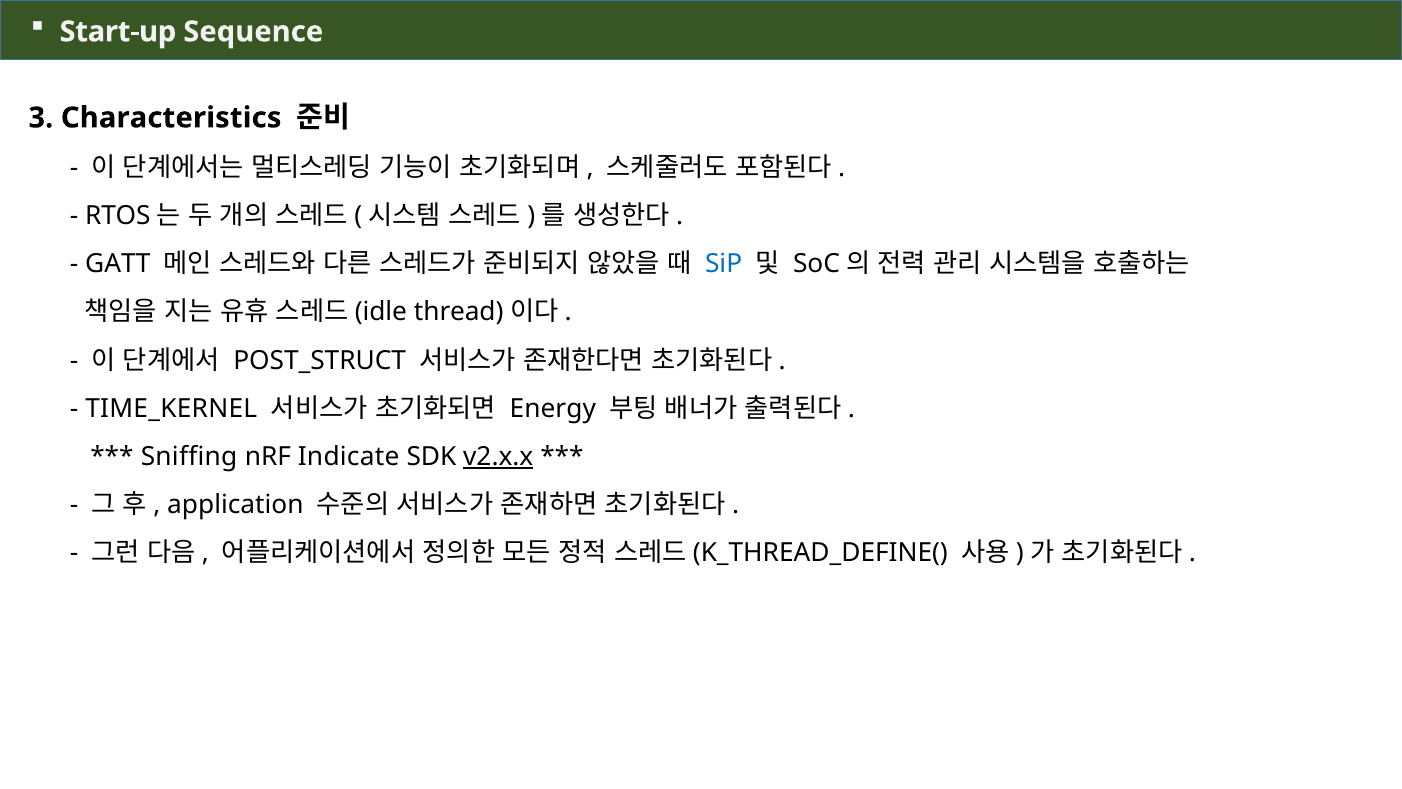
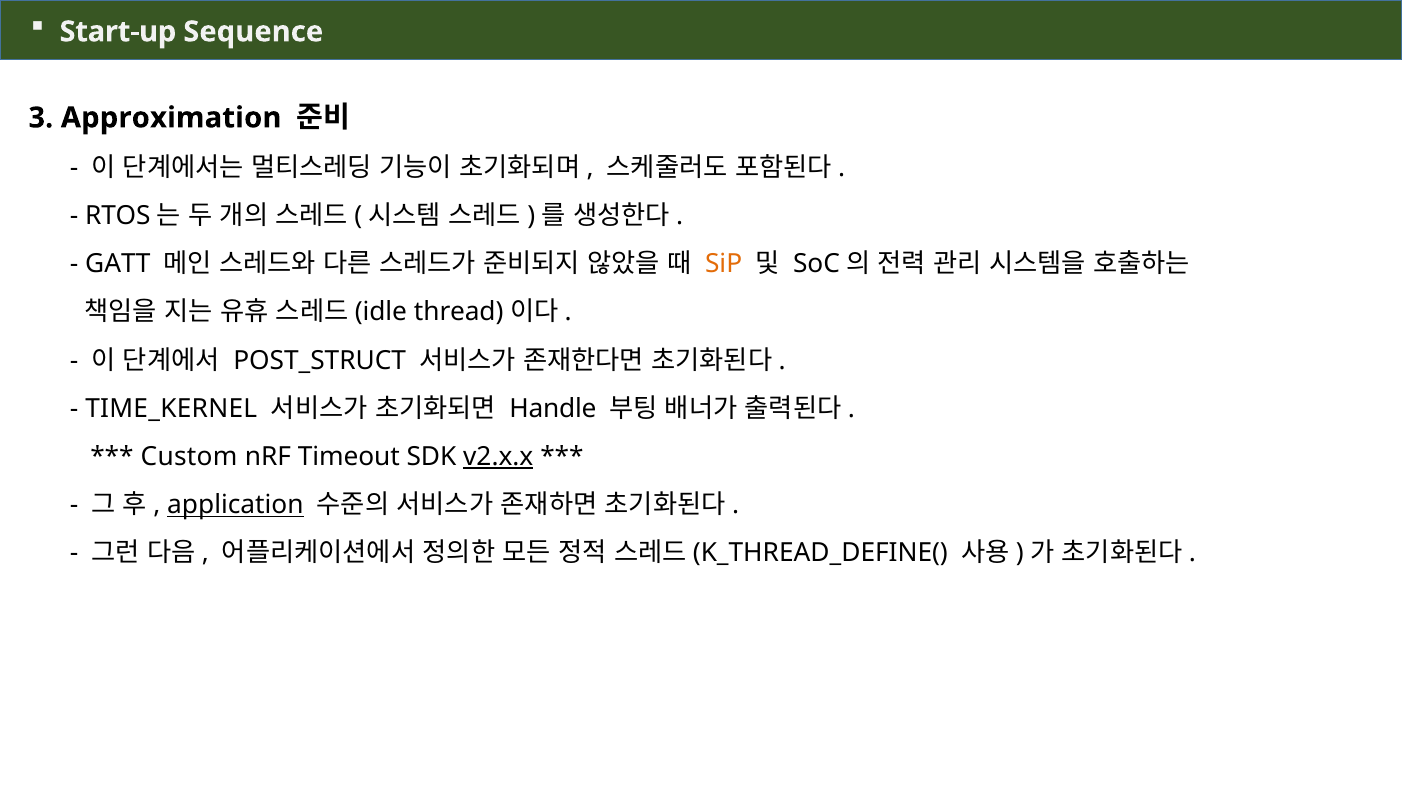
Characteristics: Characteristics -> Approximation (171, 118)
SiP colour: blue -> orange (724, 264)
Energy: Energy -> Handle (553, 408)
Sniffing: Sniffing -> Custom (189, 457)
Indicate: Indicate -> Timeout (349, 457)
application underline: none -> present (235, 505)
